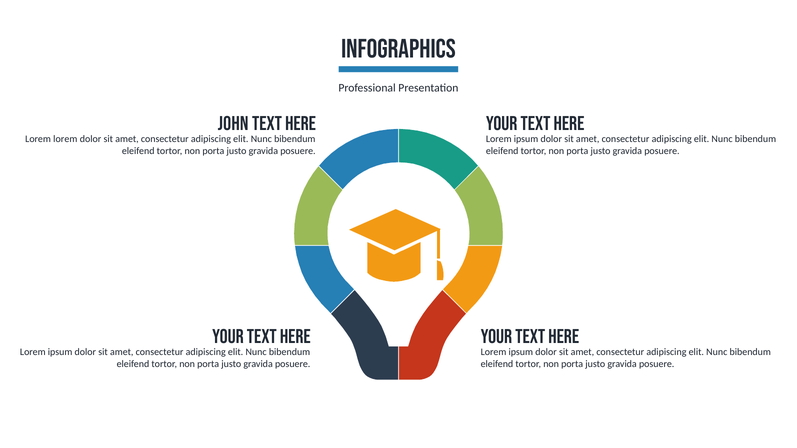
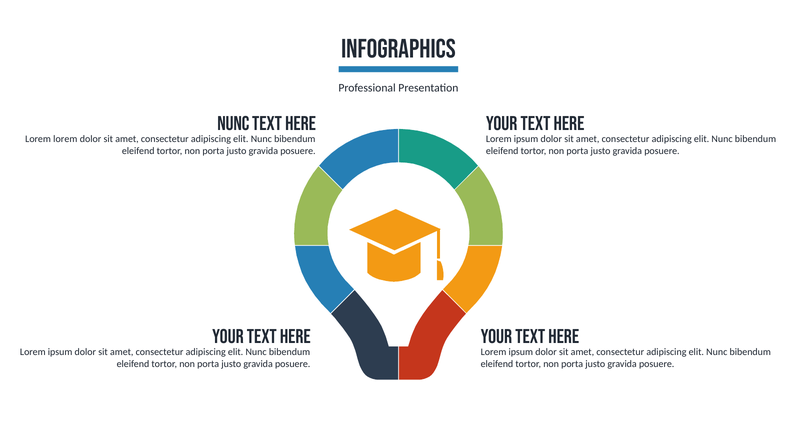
John: John -> Nunc (233, 124)
